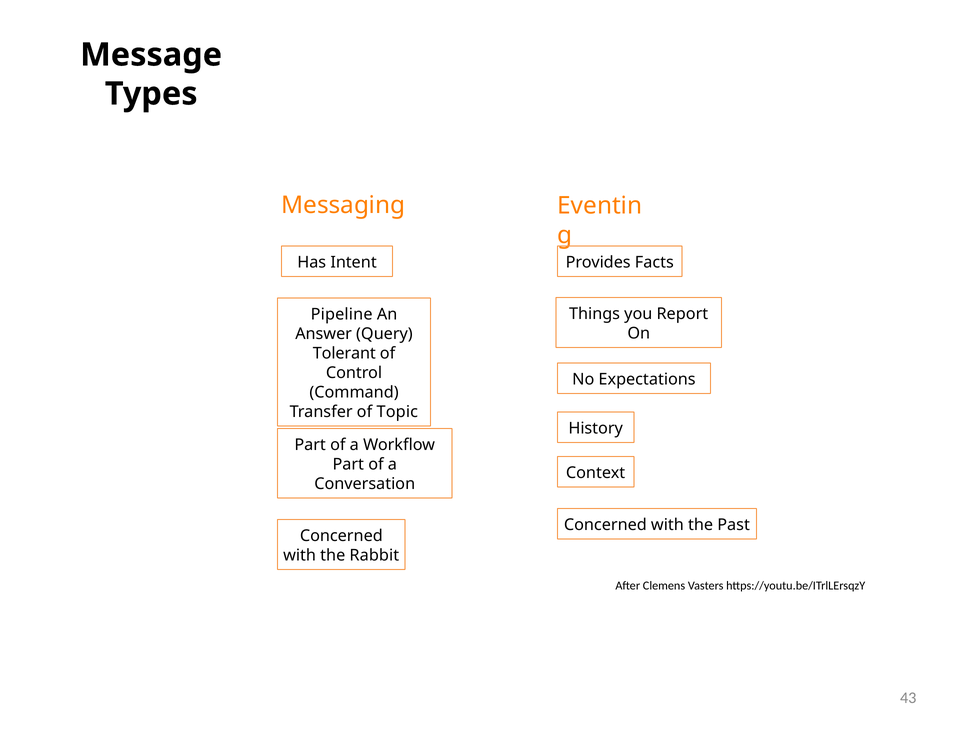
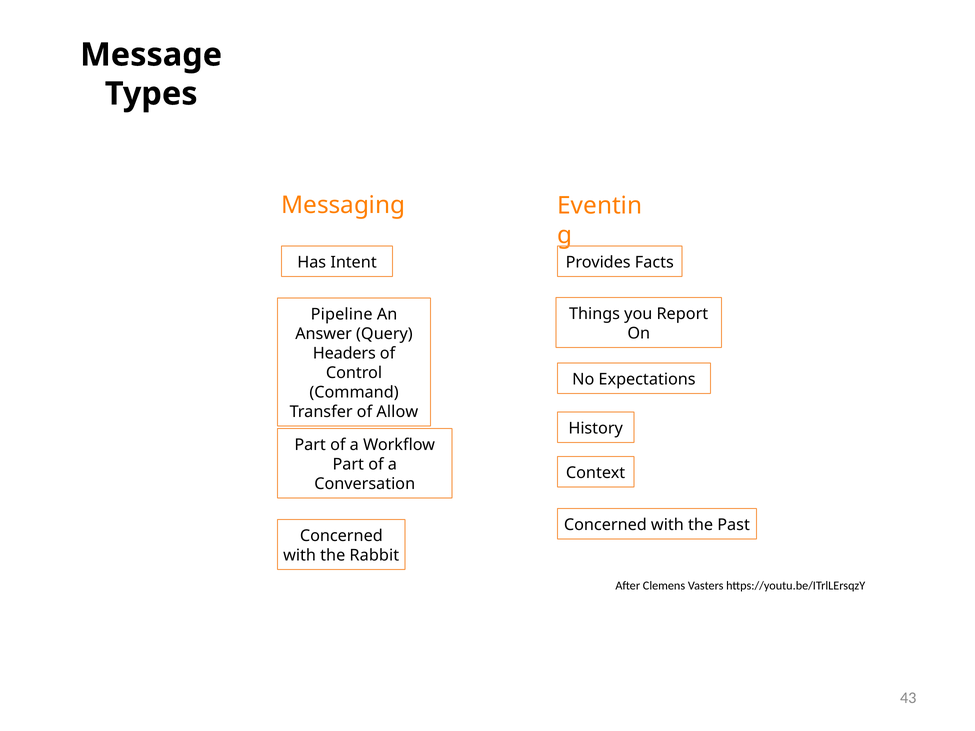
Tolerant: Tolerant -> Headers (344, 354)
Topic: Topic -> Allow (397, 412)
